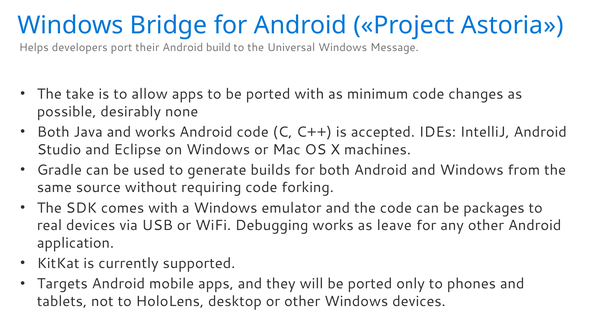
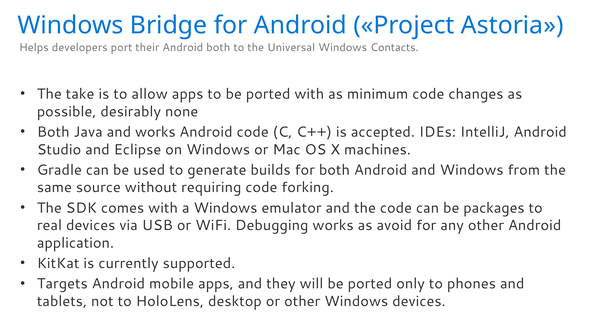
Android build: build -> both (218, 47)
Message: Message -> Contacts (394, 47)
leave: leave -> avoid (394, 226)
